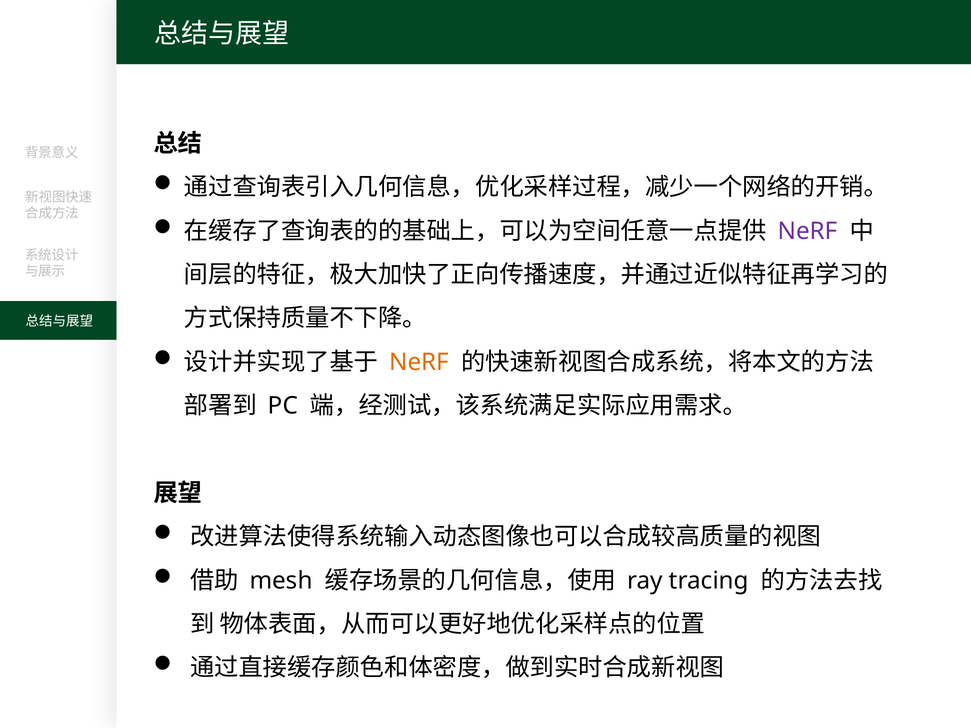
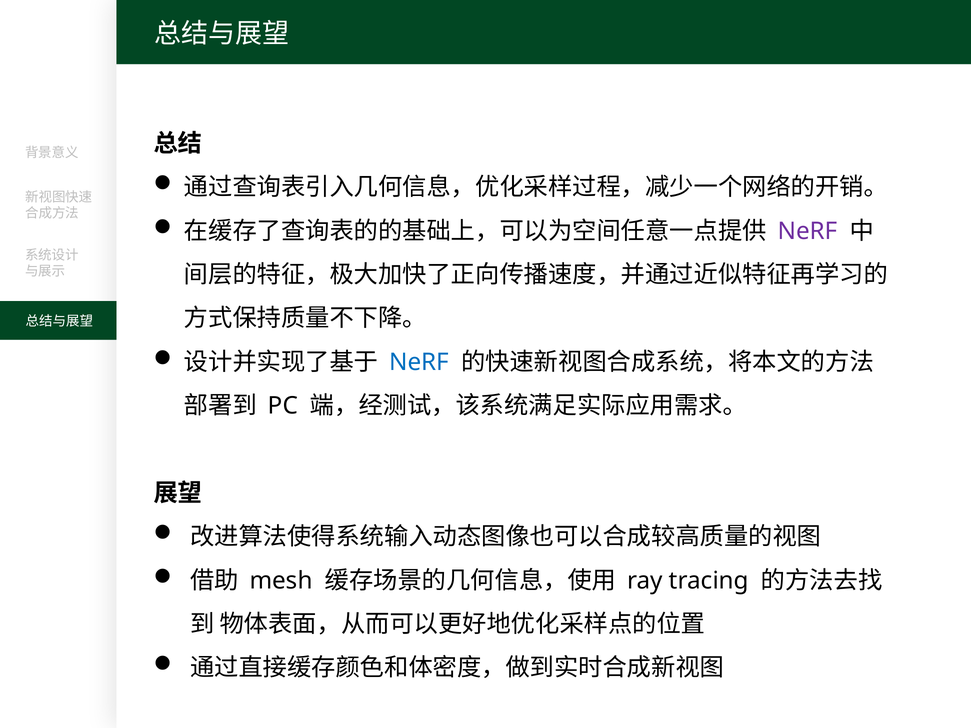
NeRF colour: orange -> blue (419, 362)
